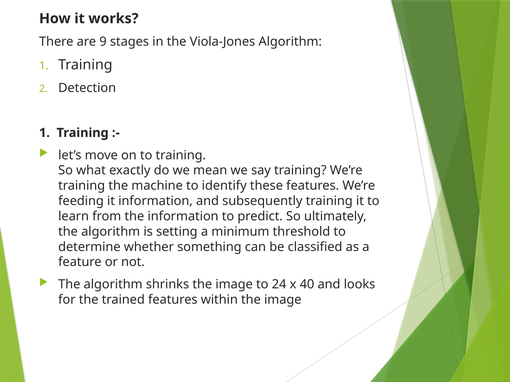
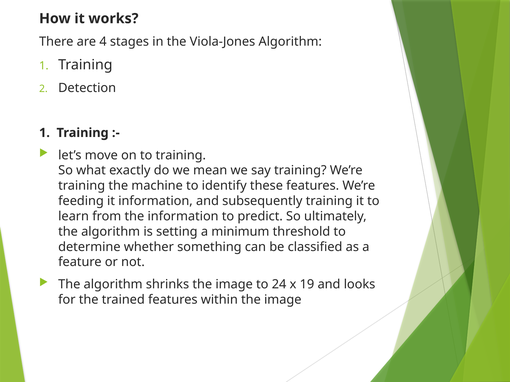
9: 9 -> 4 (103, 42)
40: 40 -> 19 (307, 285)
